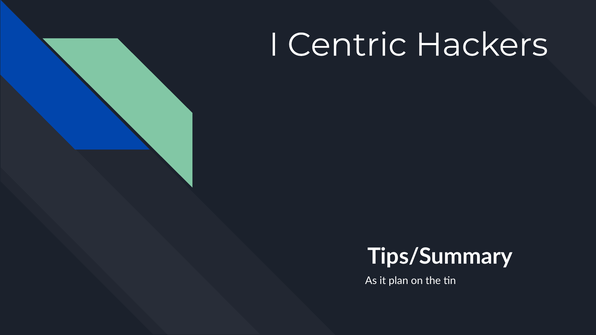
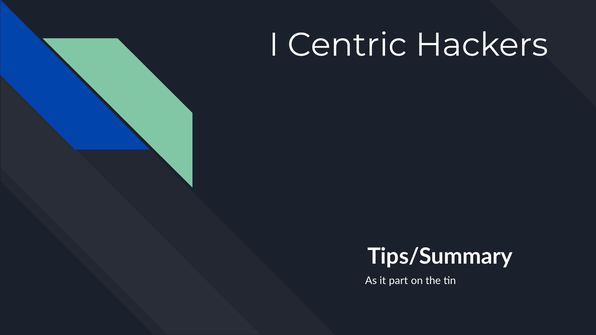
plan: plan -> part (398, 281)
